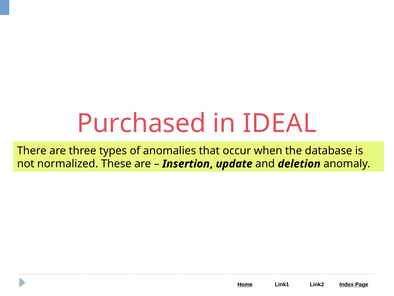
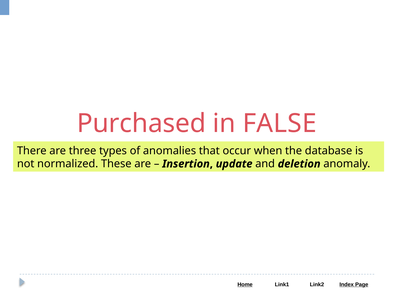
IDEAL: IDEAL -> FALSE (280, 123)
